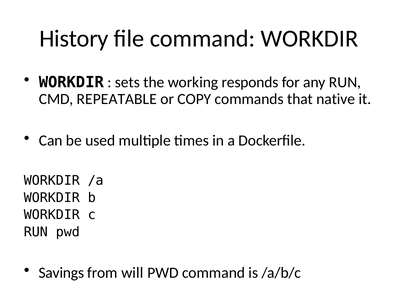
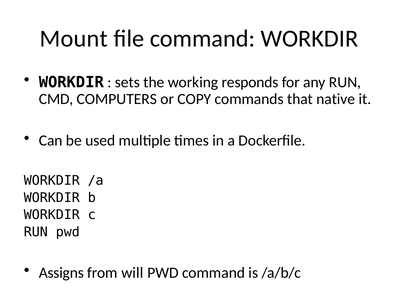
History: History -> Mount (74, 39)
REPEATABLE: REPEATABLE -> COMPUTERS (117, 99)
Savings: Savings -> Assigns (61, 272)
